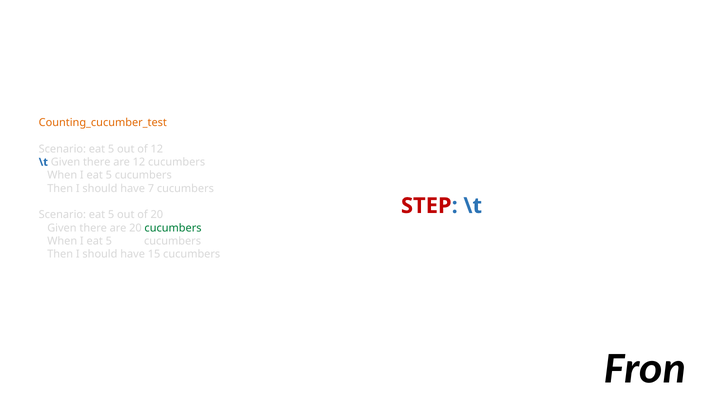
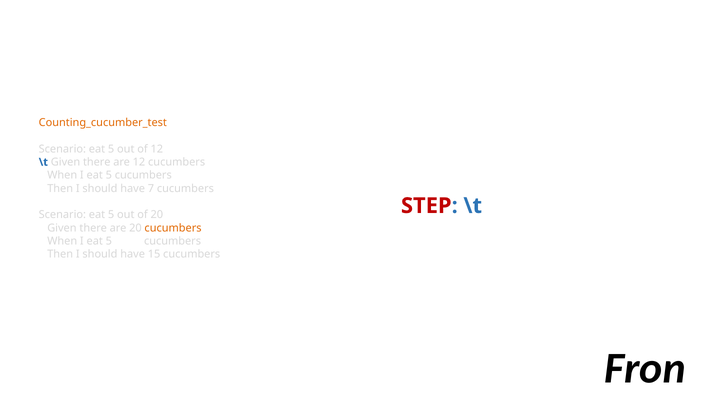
cucumbers colour: green -> orange (173, 228)
